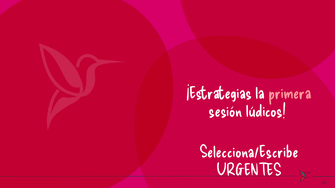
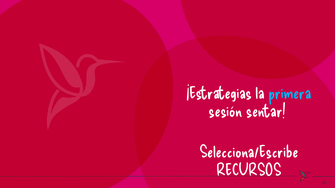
primera colour: pink -> light blue (290, 94)
lúdicos: lúdicos -> sentar (266, 112)
URGENTES: URGENTES -> RECURSOS (249, 171)
